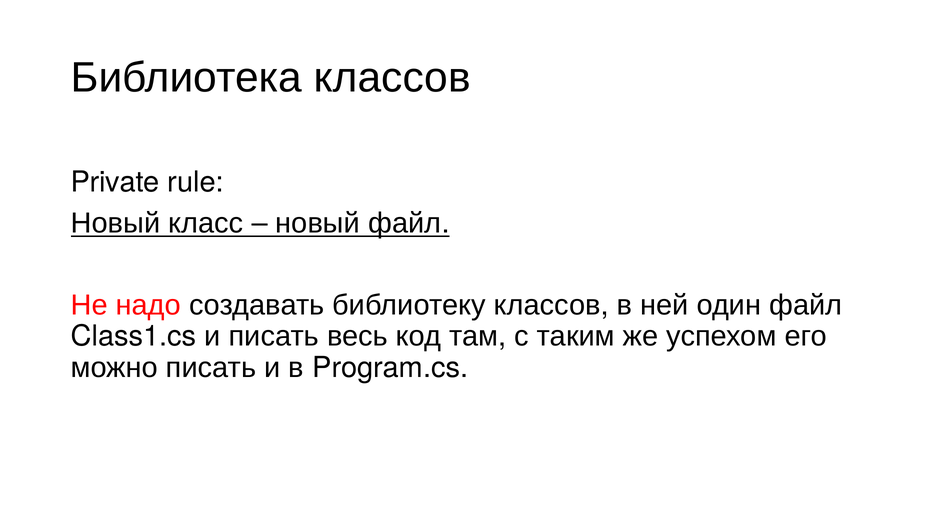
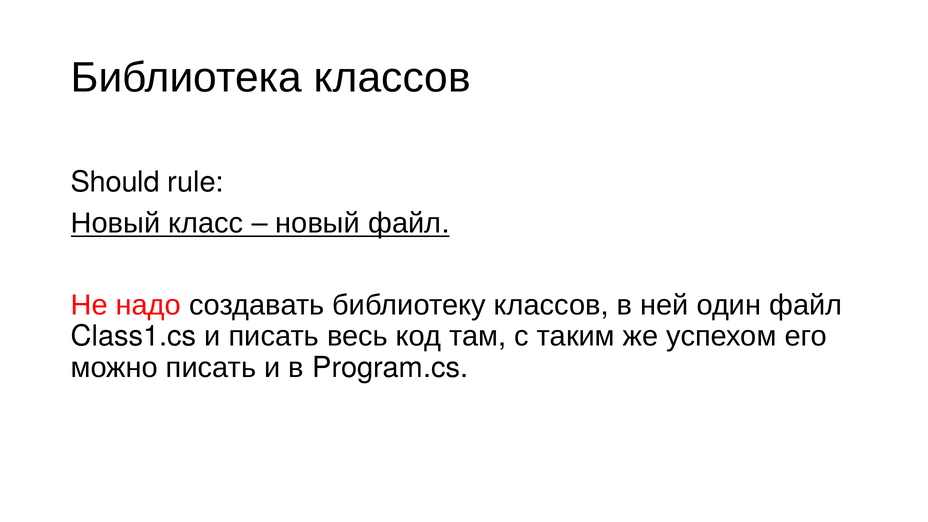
Private: Private -> Should (115, 182)
